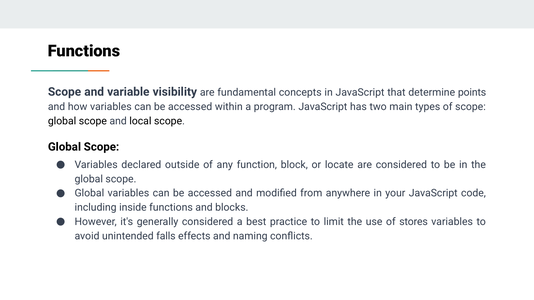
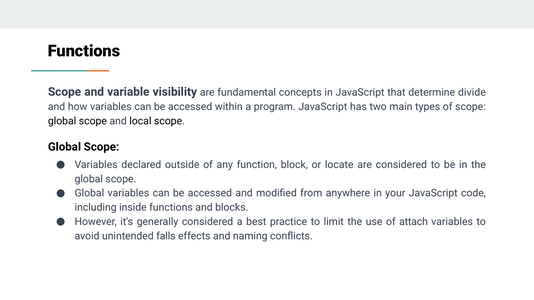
points: points -> divide (472, 92)
stores: stores -> attach (414, 222)
